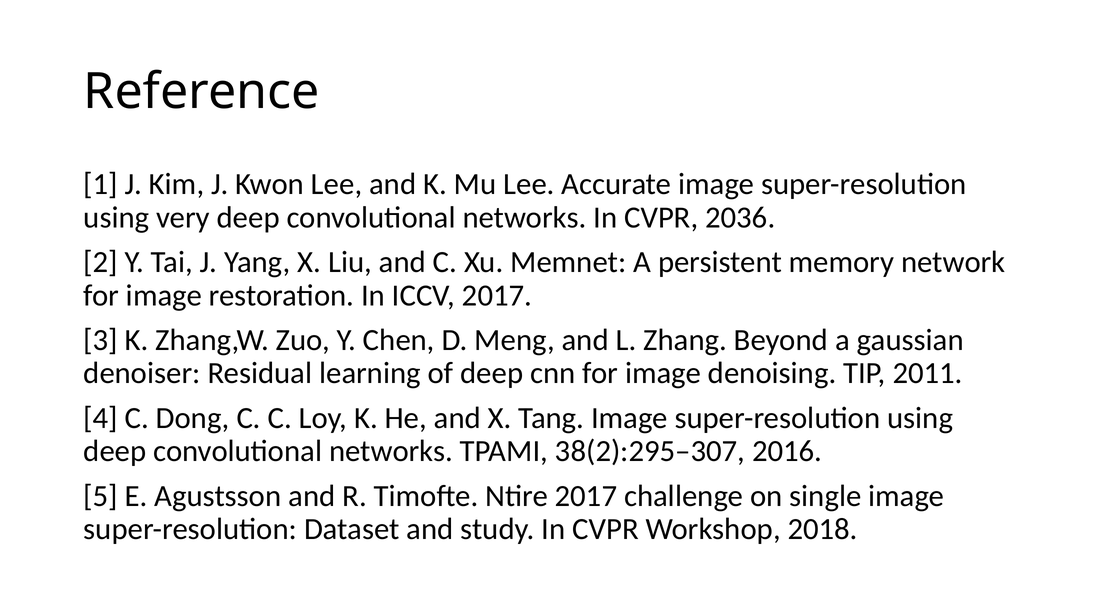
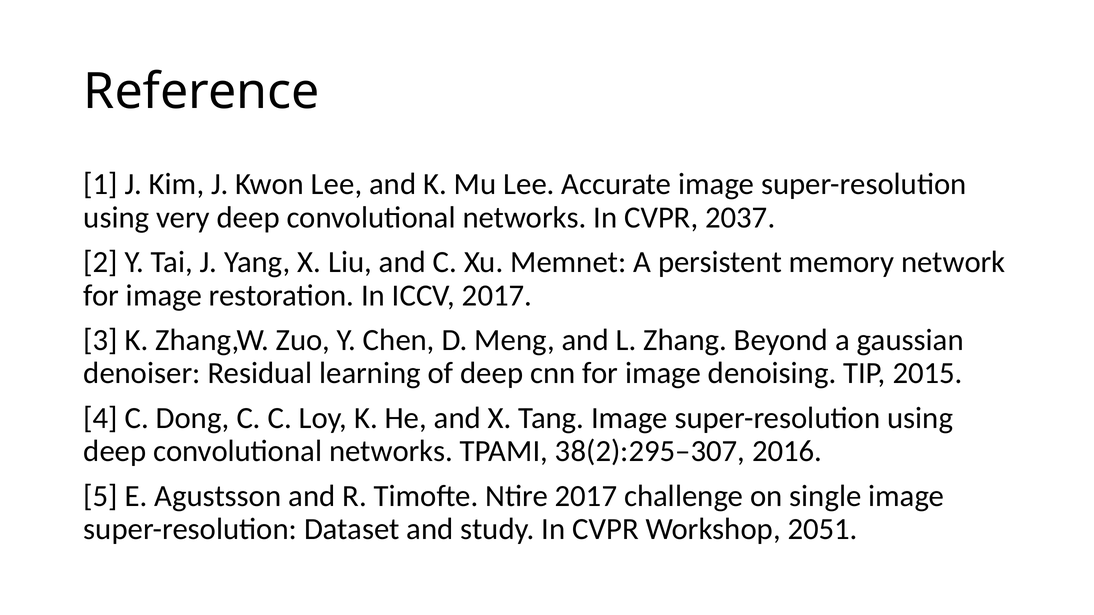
2036: 2036 -> 2037 (740, 218)
2011: 2011 -> 2015 (928, 374)
2018: 2018 -> 2051 (823, 529)
